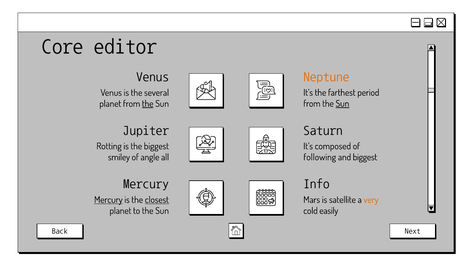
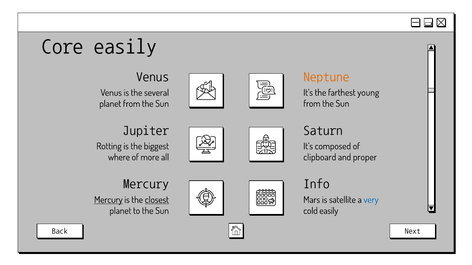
Core editor: editor -> easily (125, 46)
period: period -> young (368, 93)
Sun underline: present -> none (342, 104)
the underline: present -> none (148, 104)
smiley: smiley -> where (119, 158)
angle: angle -> more (150, 158)
following: following -> clipboard (320, 158)
and biggest: biggest -> proper (365, 158)
very colour: orange -> blue (371, 200)
